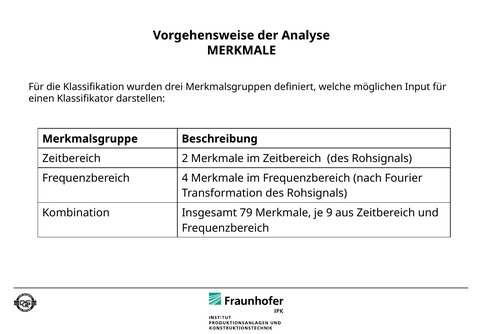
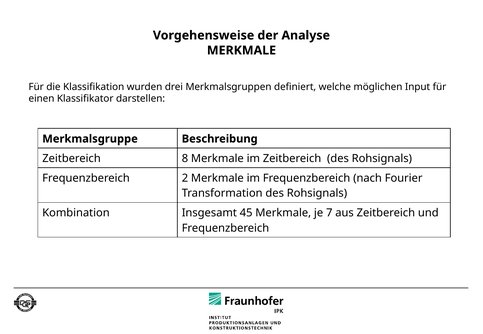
2: 2 -> 8 (185, 159)
4: 4 -> 2 (185, 178)
79: 79 -> 45 (246, 213)
9: 9 -> 7 (329, 213)
